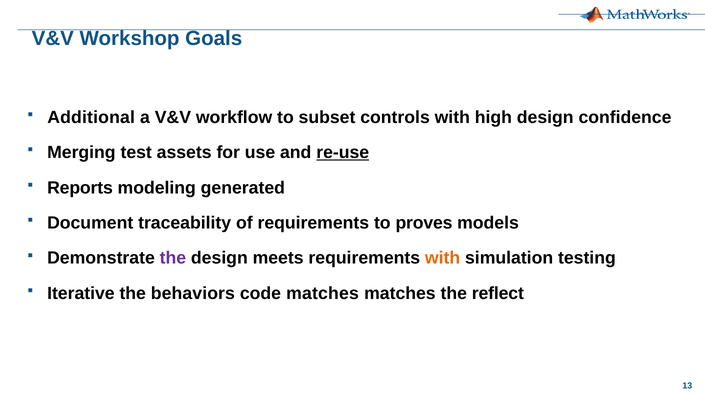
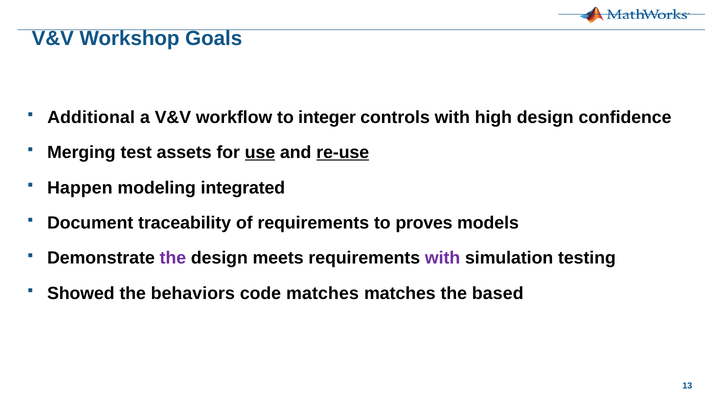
subset: subset -> integer (327, 118)
use underline: none -> present (260, 153)
Reports: Reports -> Happen (80, 188)
generated: generated -> integrated (243, 188)
with colour: orange -> purple (443, 259)
Iterative: Iterative -> Showed (81, 294)
reflect: reflect -> based (498, 294)
